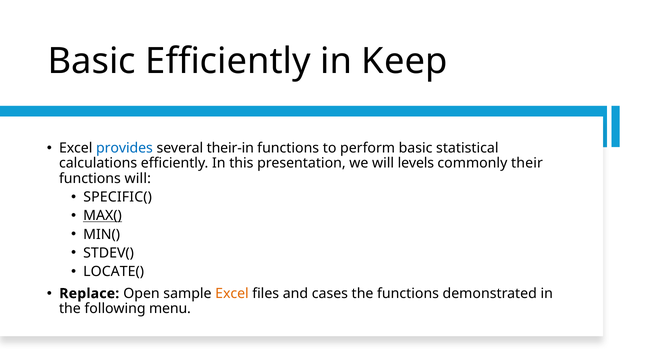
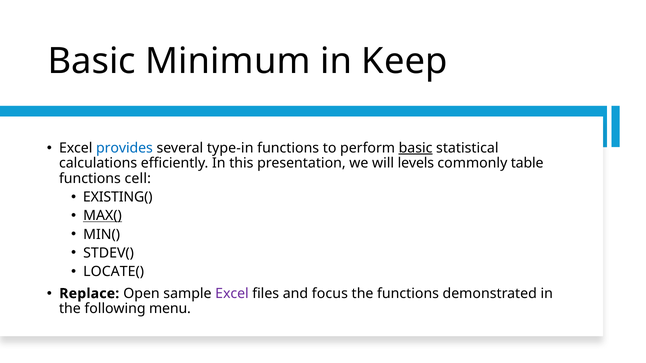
Basic Efficiently: Efficiently -> Minimum (228, 61)
their-in: their-in -> type-in (230, 148)
basic underline: none -> present (416, 148)
their: their -> table (527, 163)
functions will: will -> cell (138, 179)
SPECIFIC(: SPECIFIC( -> EXISTING( (118, 197)
Excel colour: orange -> purple (232, 294)
cases: cases -> focus (330, 294)
